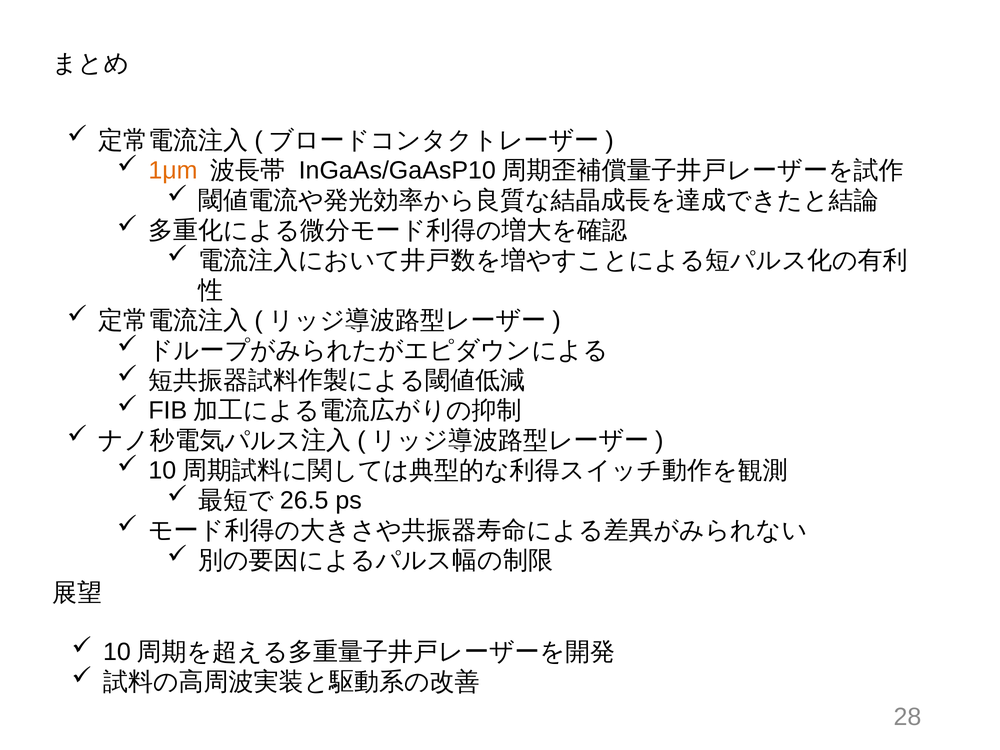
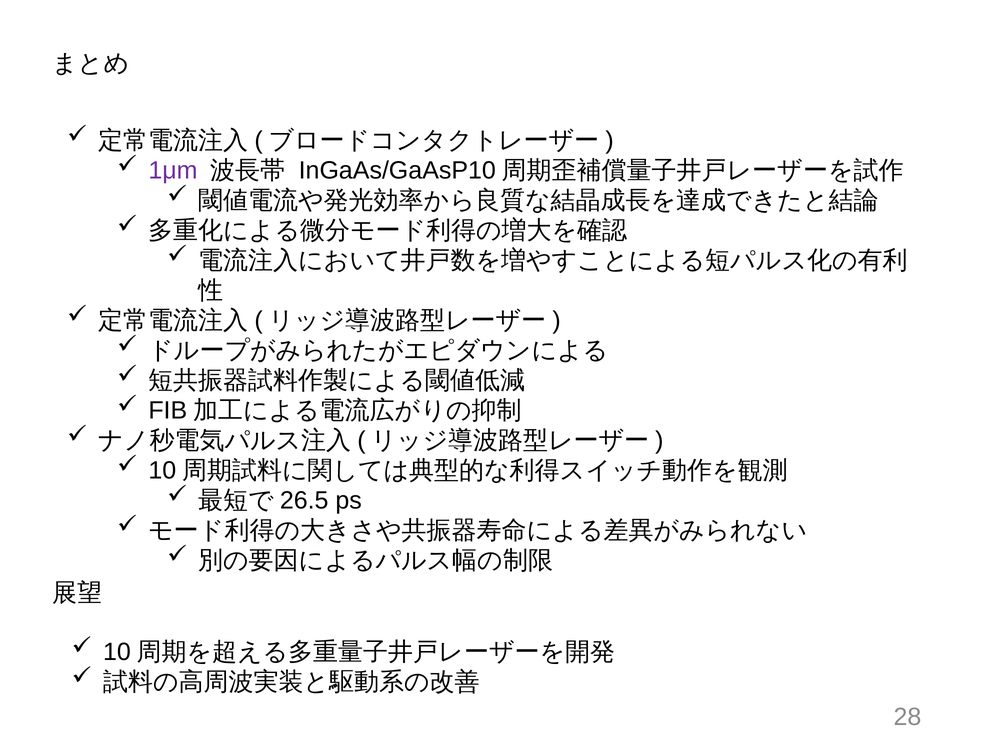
1μm colour: orange -> purple (173, 170)
